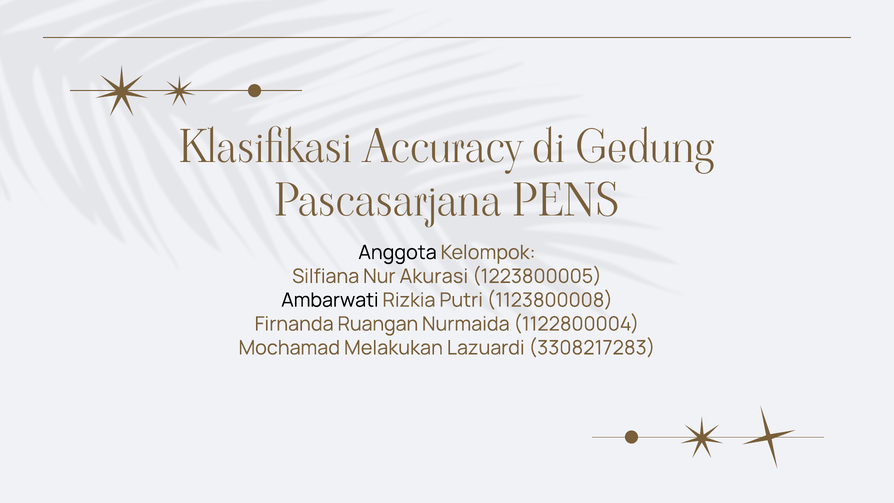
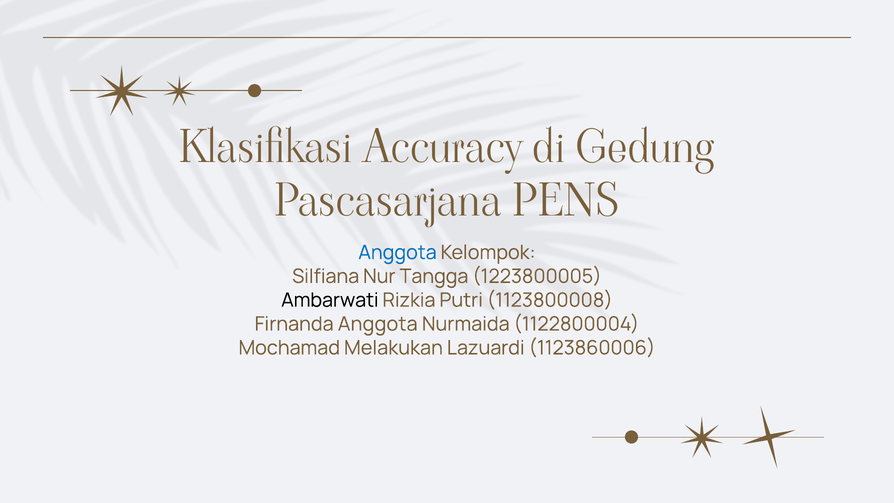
Anggota colour: black -> blue (398, 252)
Akurasi: Akurasi -> Tangga (434, 276)
Firnanda Ruangan: Ruangan -> Anggota (378, 324)
3308217283: 3308217283 -> 1123860006 (592, 348)
